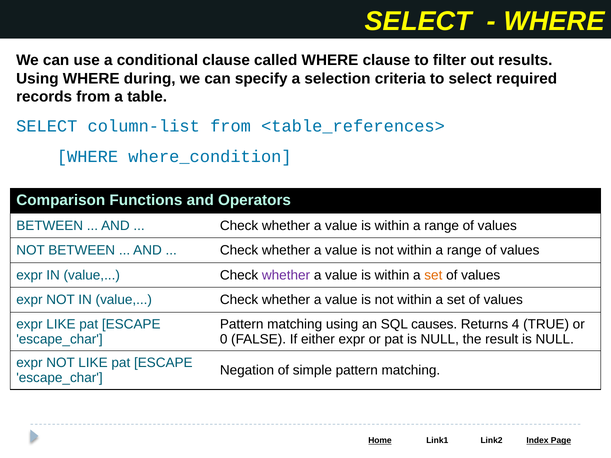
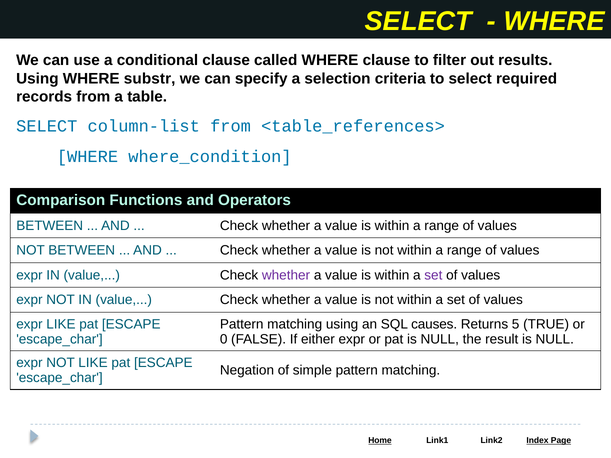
during: during -> substr (150, 79)
set colour: orange -> purple (433, 275)
4: 4 -> 5 (516, 324)
